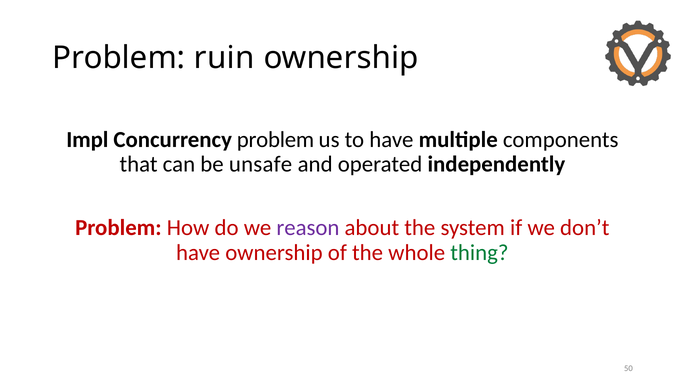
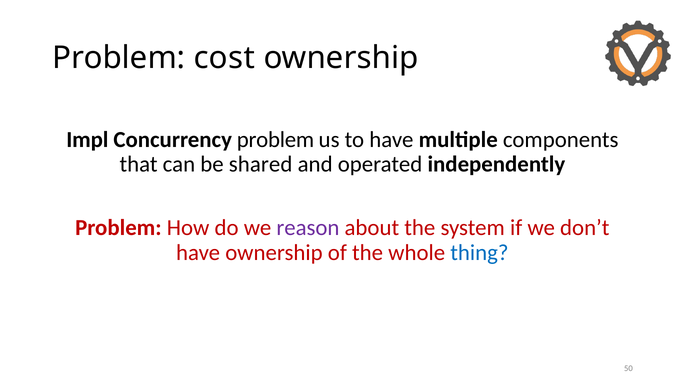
ruin: ruin -> cost (224, 58)
unsafe: unsafe -> shared (261, 164)
thing colour: green -> blue (479, 252)
